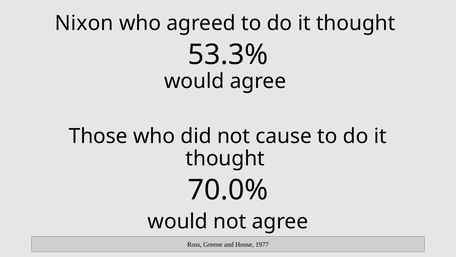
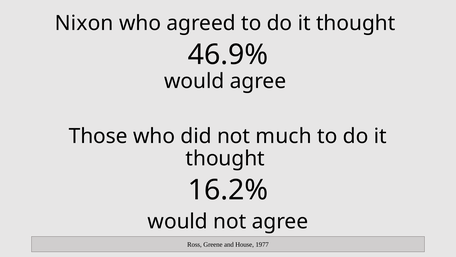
53.3%: 53.3% -> 46.9% (228, 55)
cause: cause -> much (284, 136)
70.0%: 70.0% -> 16.2% (228, 190)
